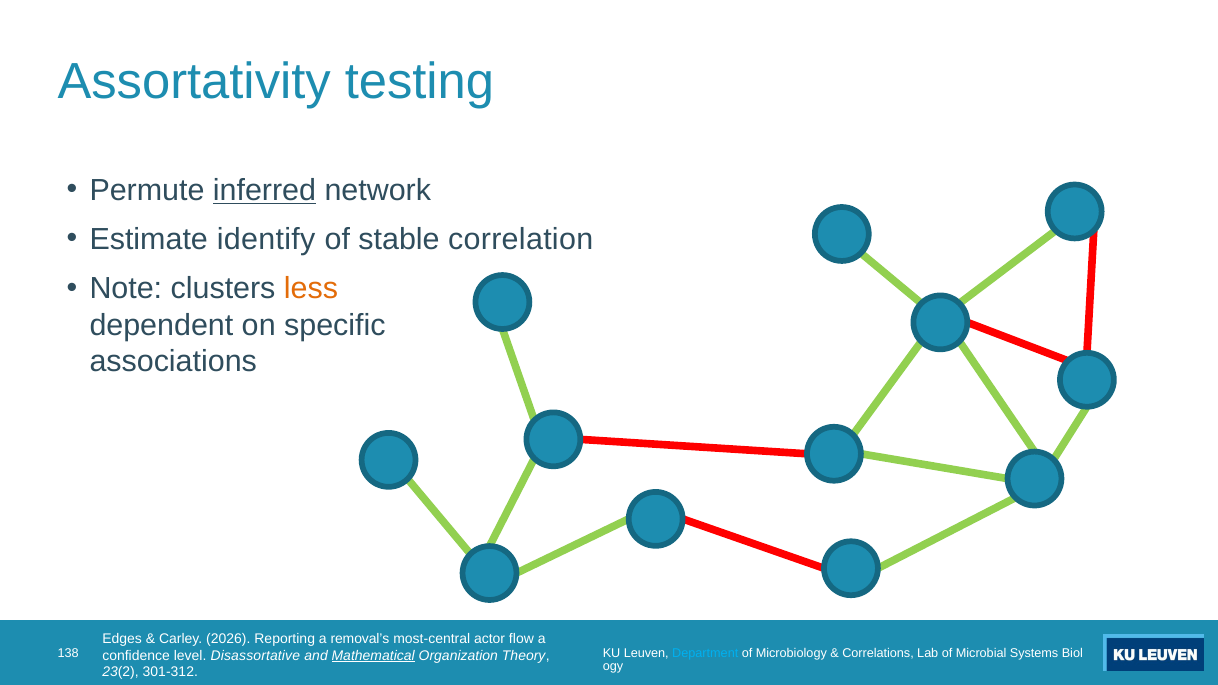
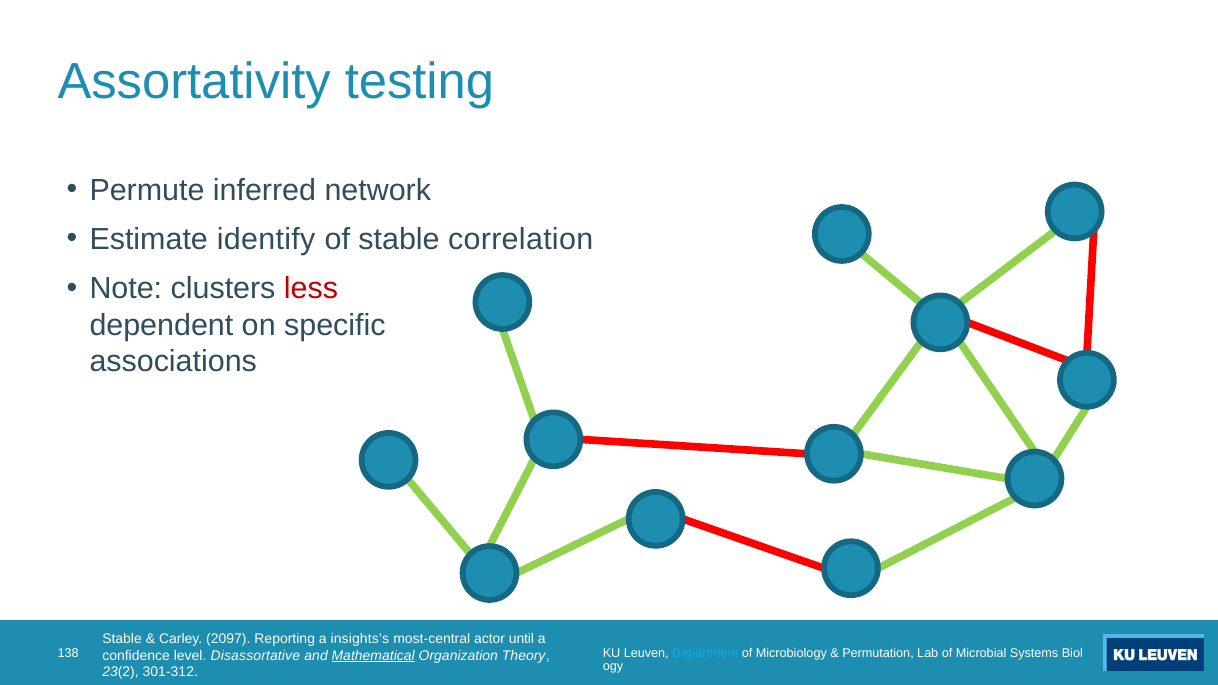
inferred underline: present -> none (265, 190)
less colour: orange -> red (311, 289)
Edges: Edges -> Stable (122, 639)
2026: 2026 -> 2097 (228, 639)
removal’s: removal’s -> insights’s (360, 639)
flow: flow -> until (522, 639)
Correlations: Correlations -> Permutation (878, 654)
